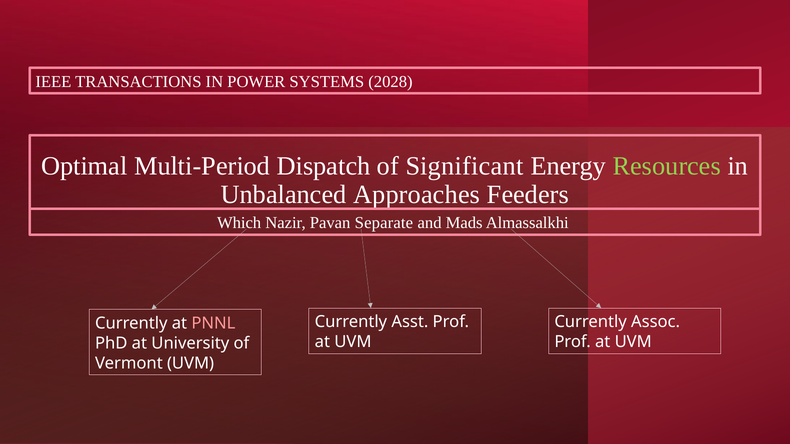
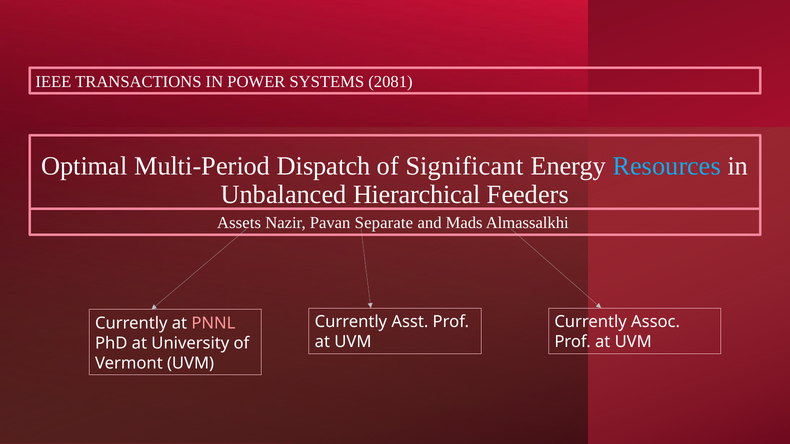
2028: 2028 -> 2081 (390, 82)
Resources colour: light green -> light blue (667, 166)
Approaches: Approaches -> Hierarchical (417, 195)
Which: Which -> Assets (239, 223)
